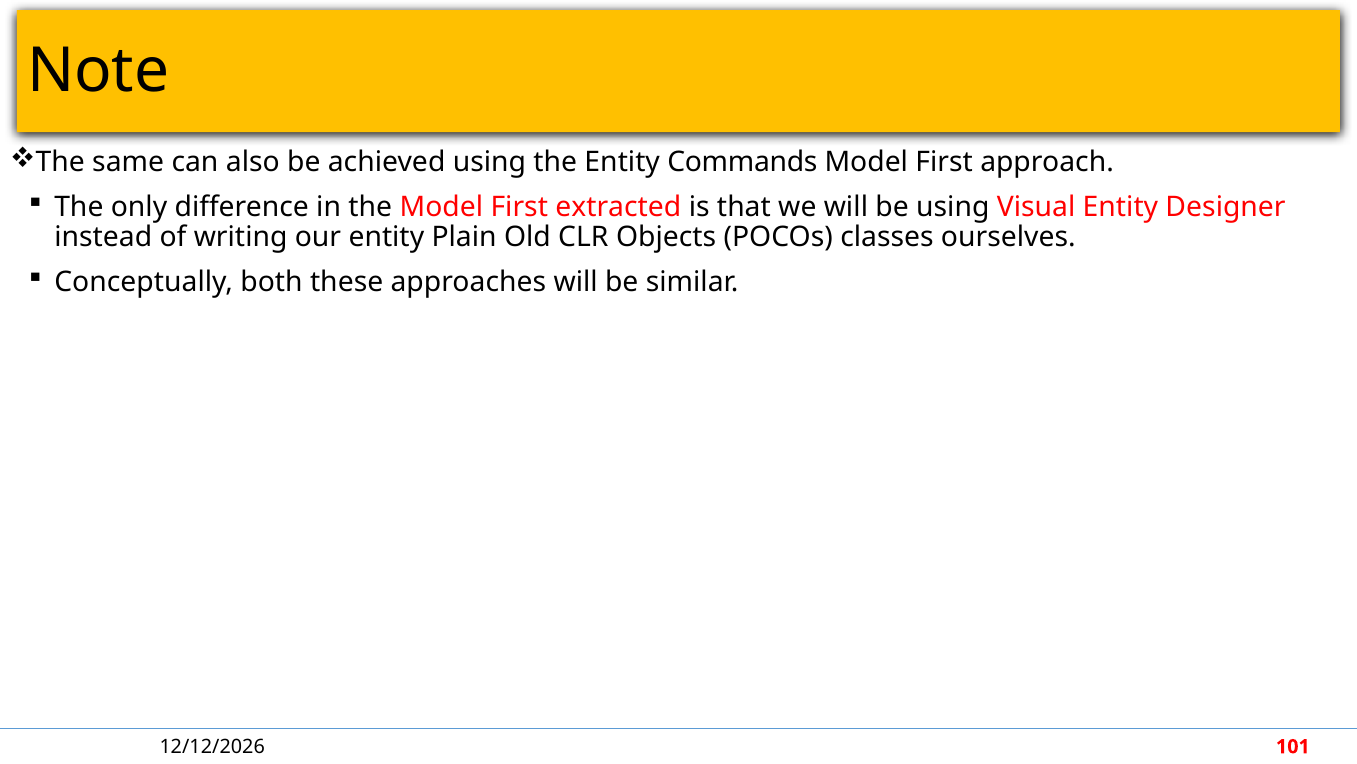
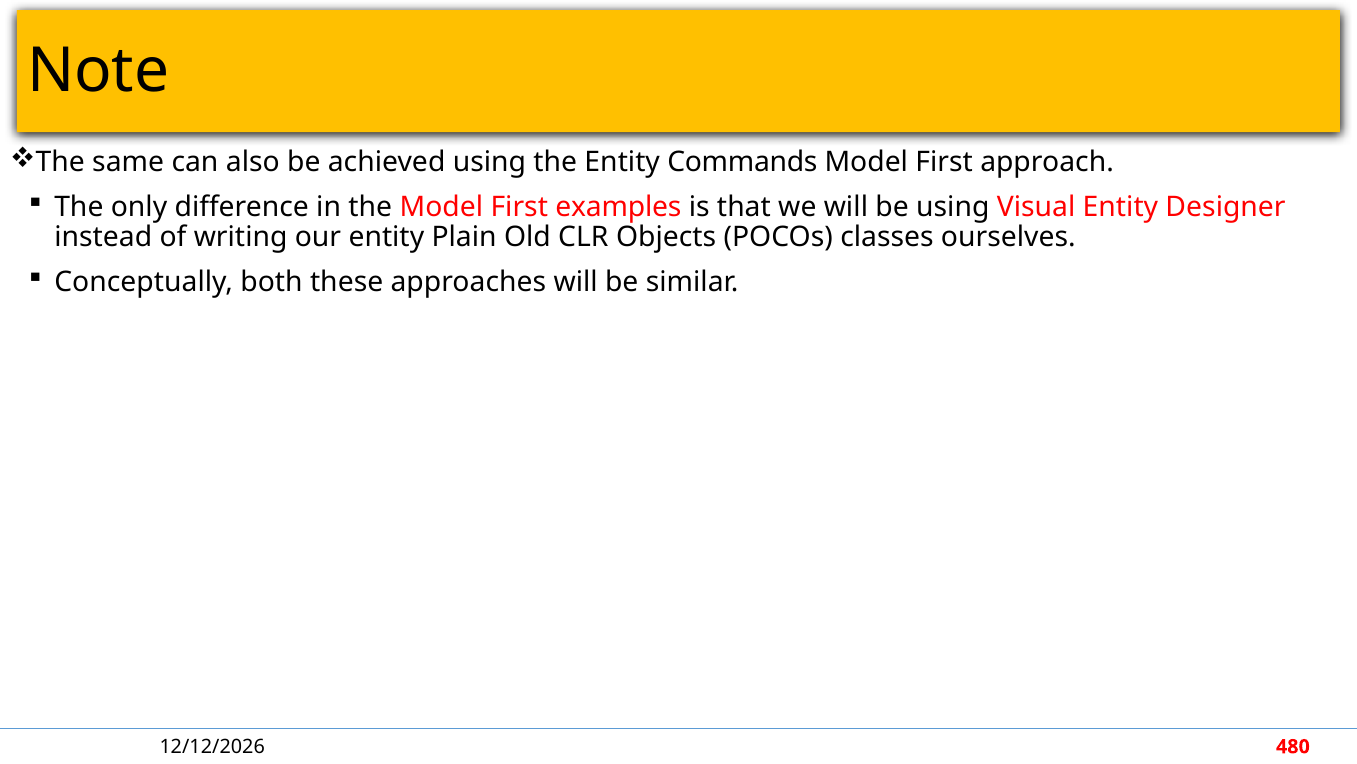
extracted: extracted -> examples (618, 207)
101: 101 -> 480 (1293, 746)
